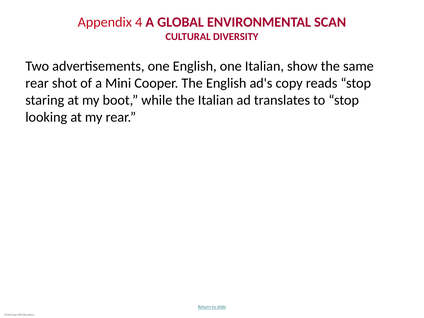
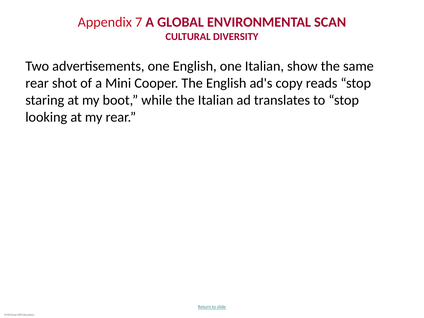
4: 4 -> 7 (139, 22)
